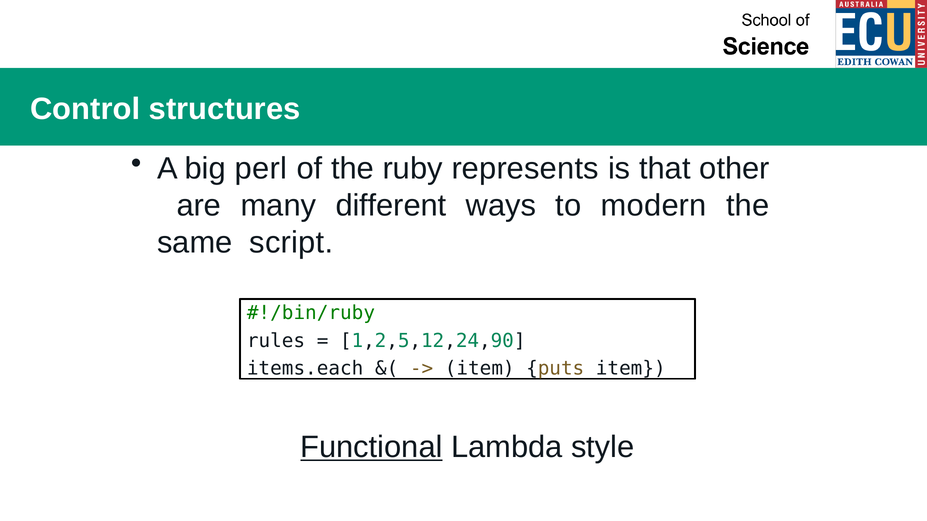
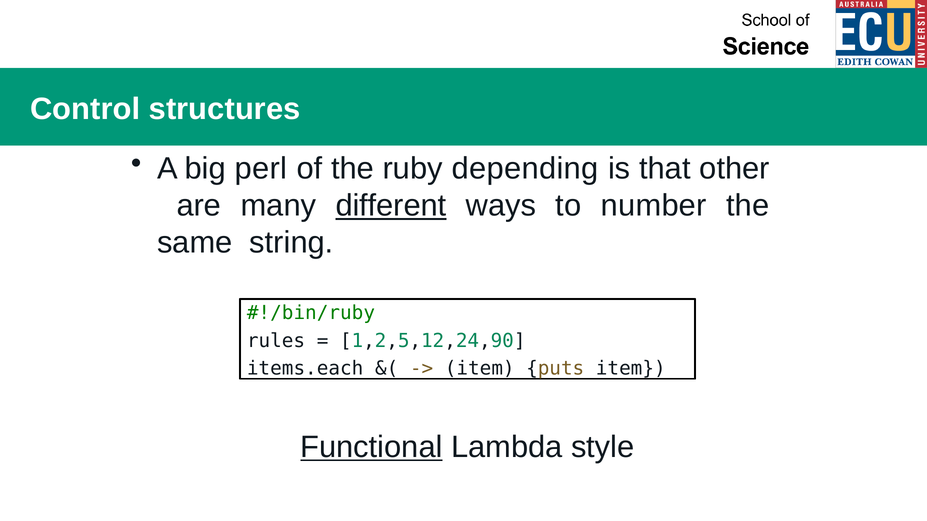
represents: represents -> depending (525, 169)
different underline: none -> present (391, 206)
modern: modern -> number (654, 206)
script: script -> string (291, 243)
